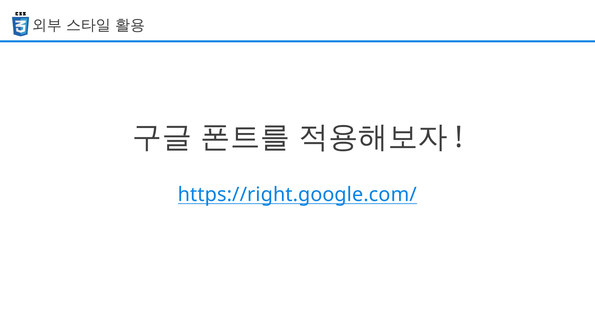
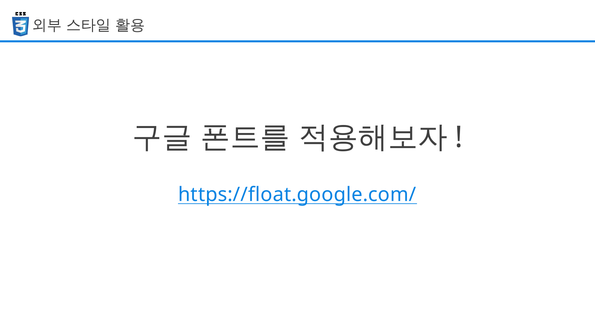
https://right.google.com/: https://right.google.com/ -> https://float.google.com/ (297, 194)
